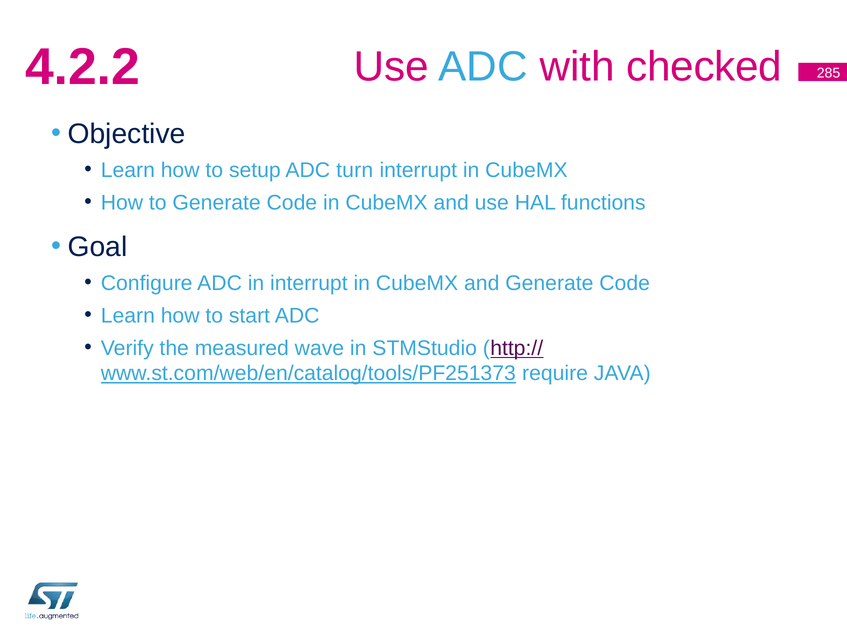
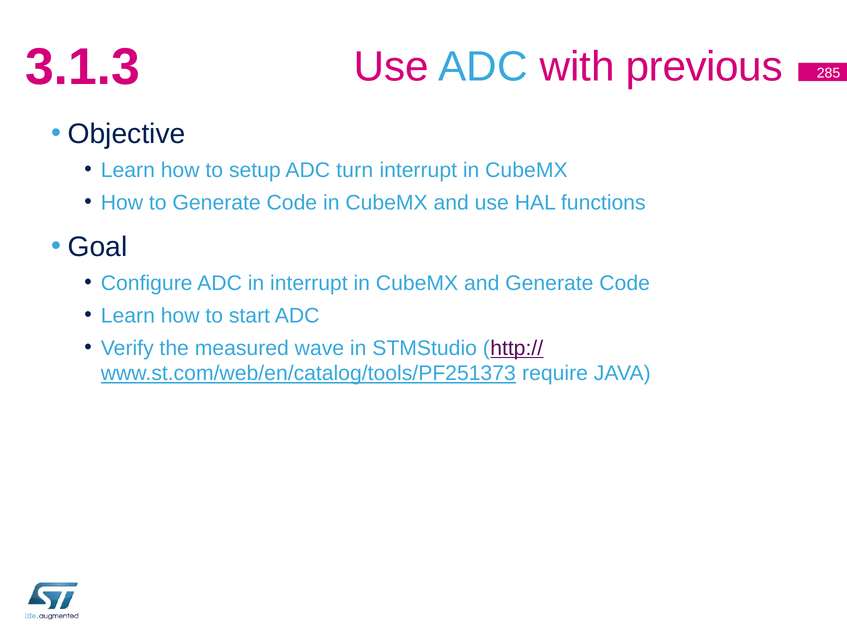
4.2.2: 4.2.2 -> 3.1.3 (83, 67)
checked: checked -> previous (704, 67)
